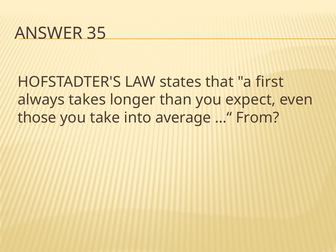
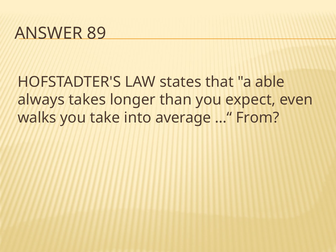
35: 35 -> 89 (97, 33)
first: first -> able (270, 82)
those: those -> walks (37, 118)
